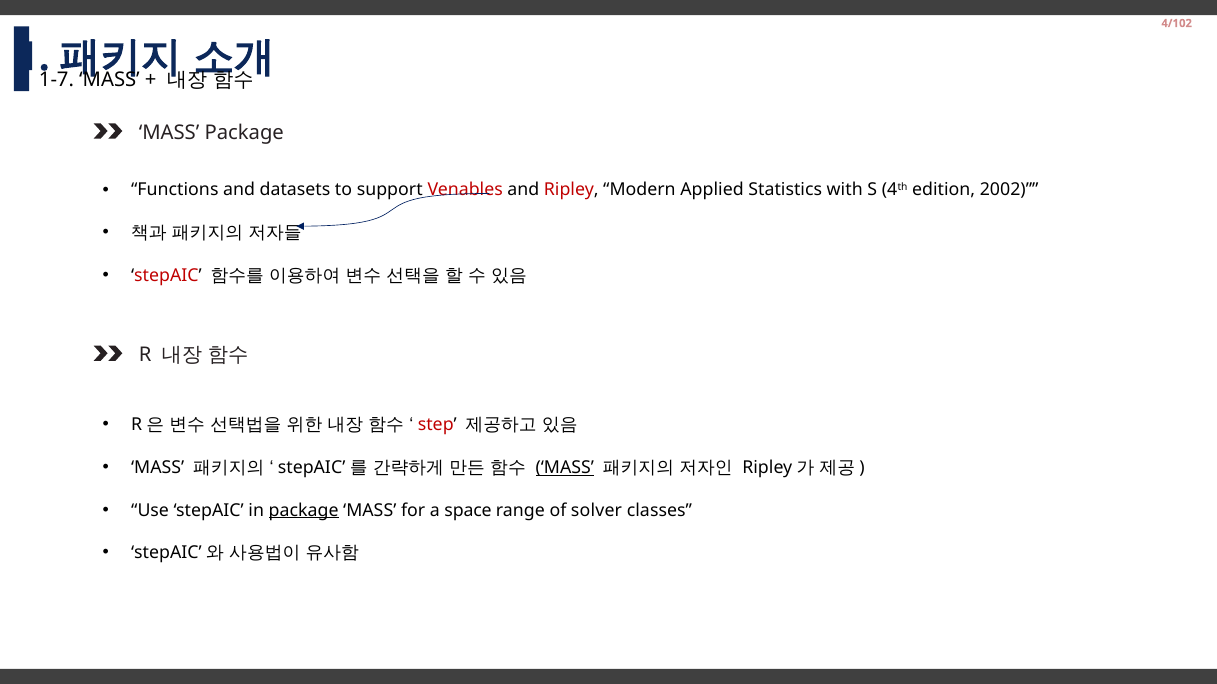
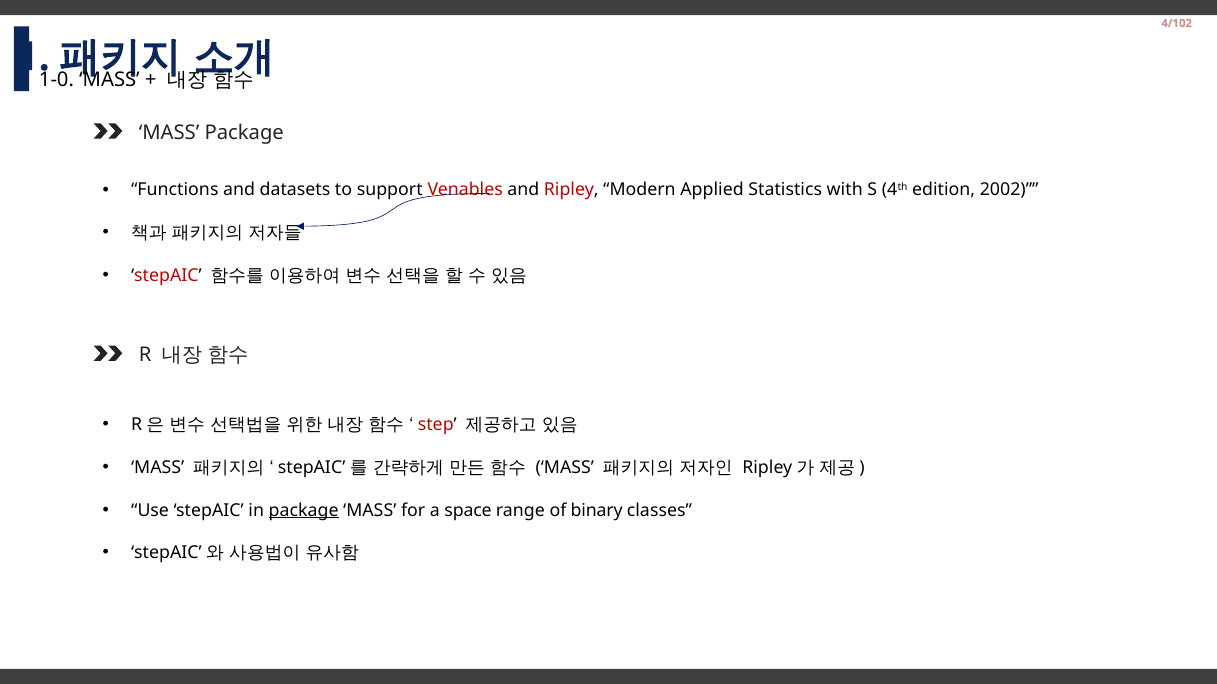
1-7: 1-7 -> 1-0 (56, 80)
MASS underline: present -> none (565, 468)
solver: solver -> binary (597, 511)
